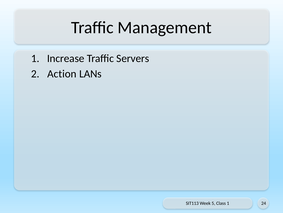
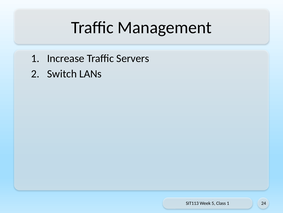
Action: Action -> Switch (62, 74)
